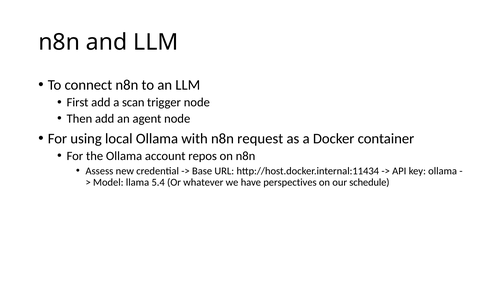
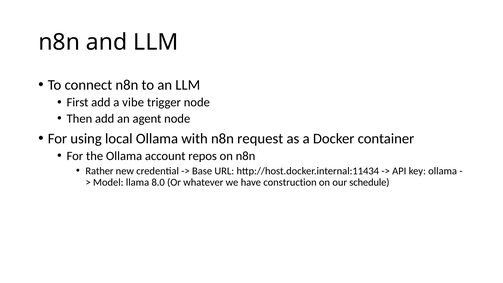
scan: scan -> vibe (133, 102)
Assess: Assess -> Rather (99, 171)
5.4: 5.4 -> 8.0 (158, 182)
perspectives: perspectives -> construction (290, 182)
